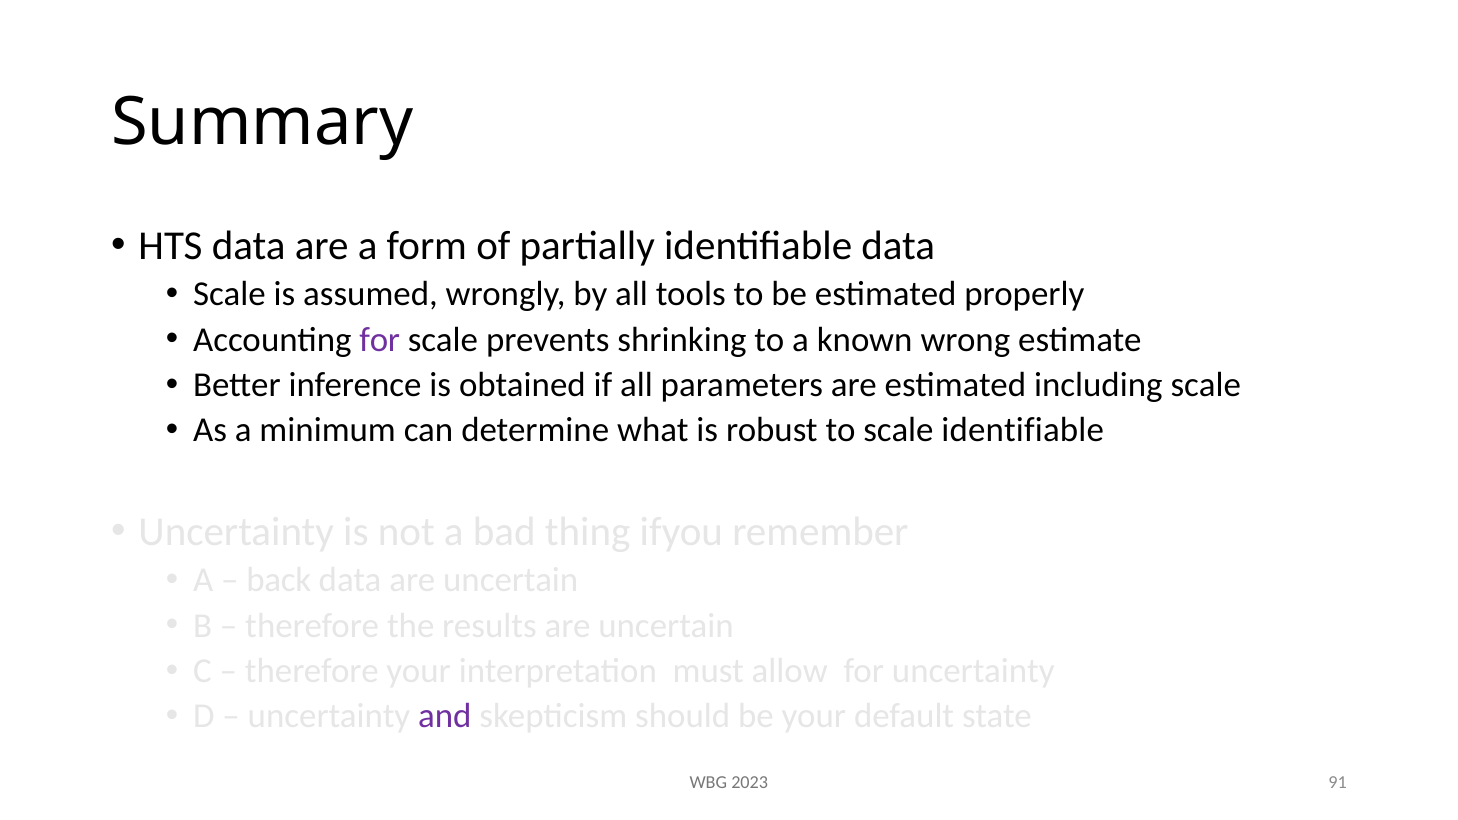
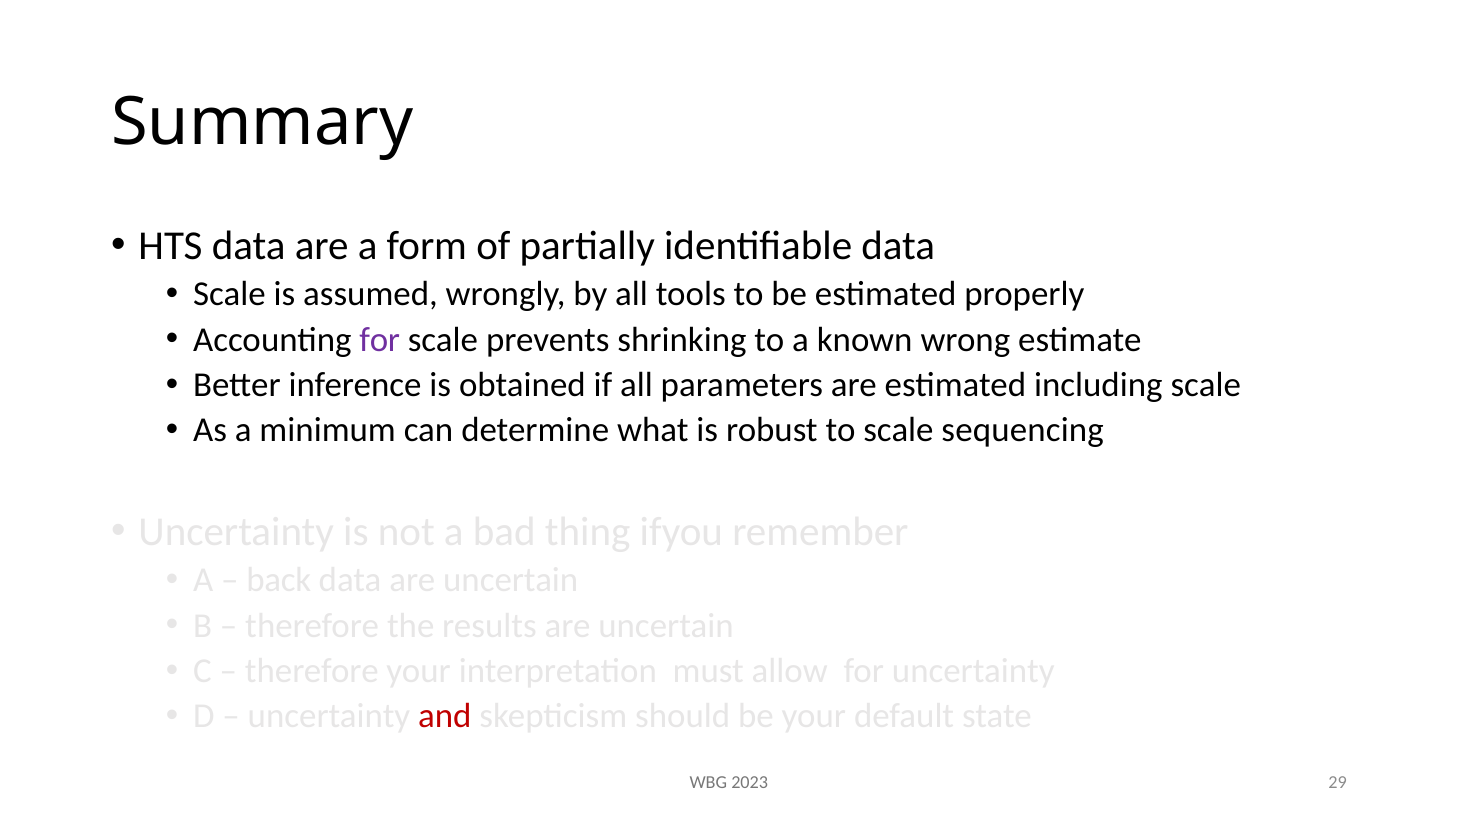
scale identifiable: identifiable -> sequencing (1023, 430)
and colour: purple -> red (445, 716)
91: 91 -> 29 (1338, 783)
